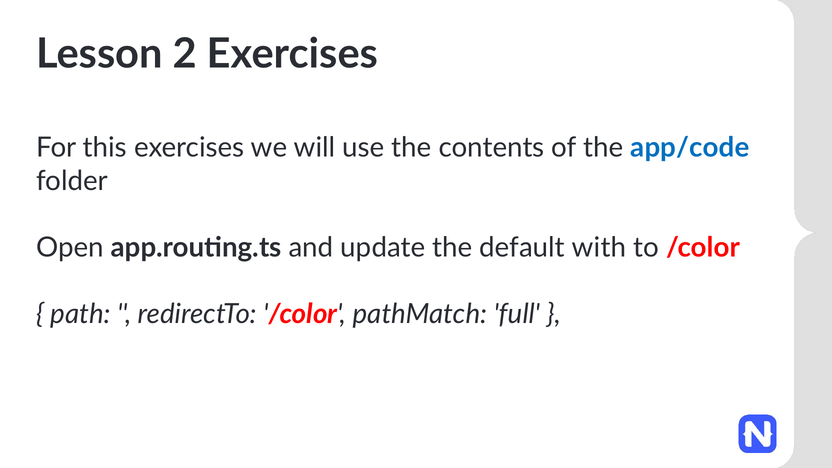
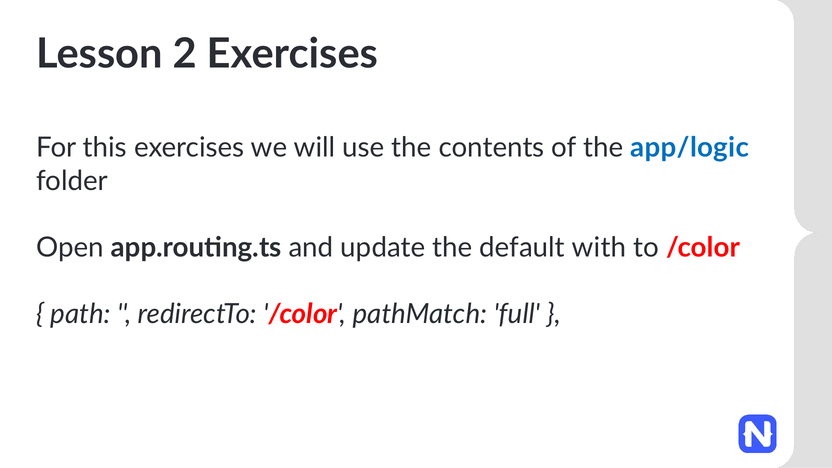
app/code: app/code -> app/logic (690, 148)
